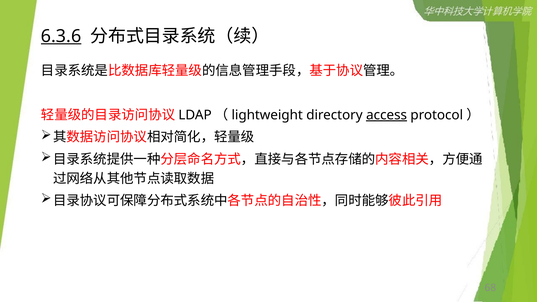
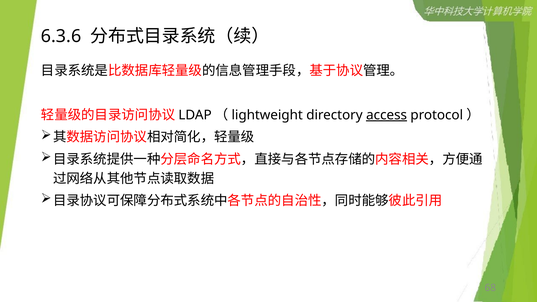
6.3.6 underline: present -> none (61, 36)
